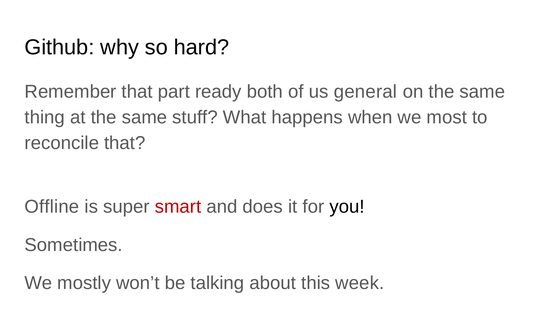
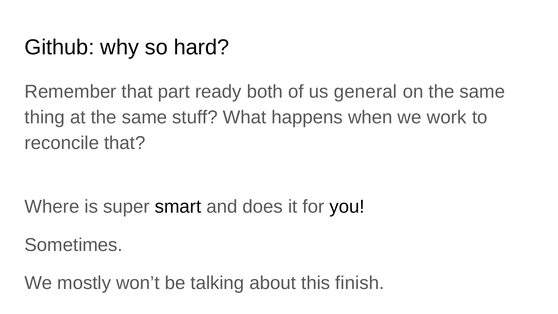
most: most -> work (447, 117)
Offline: Offline -> Where (52, 207)
smart colour: red -> black (178, 207)
week: week -> finish (360, 283)
